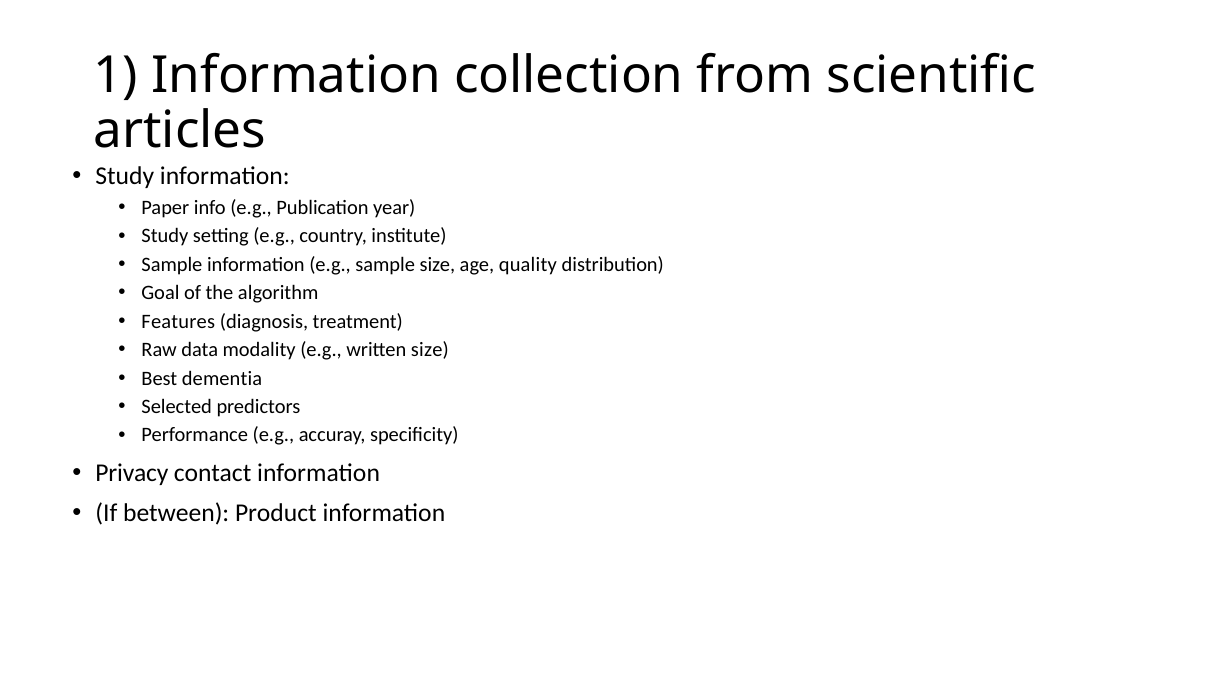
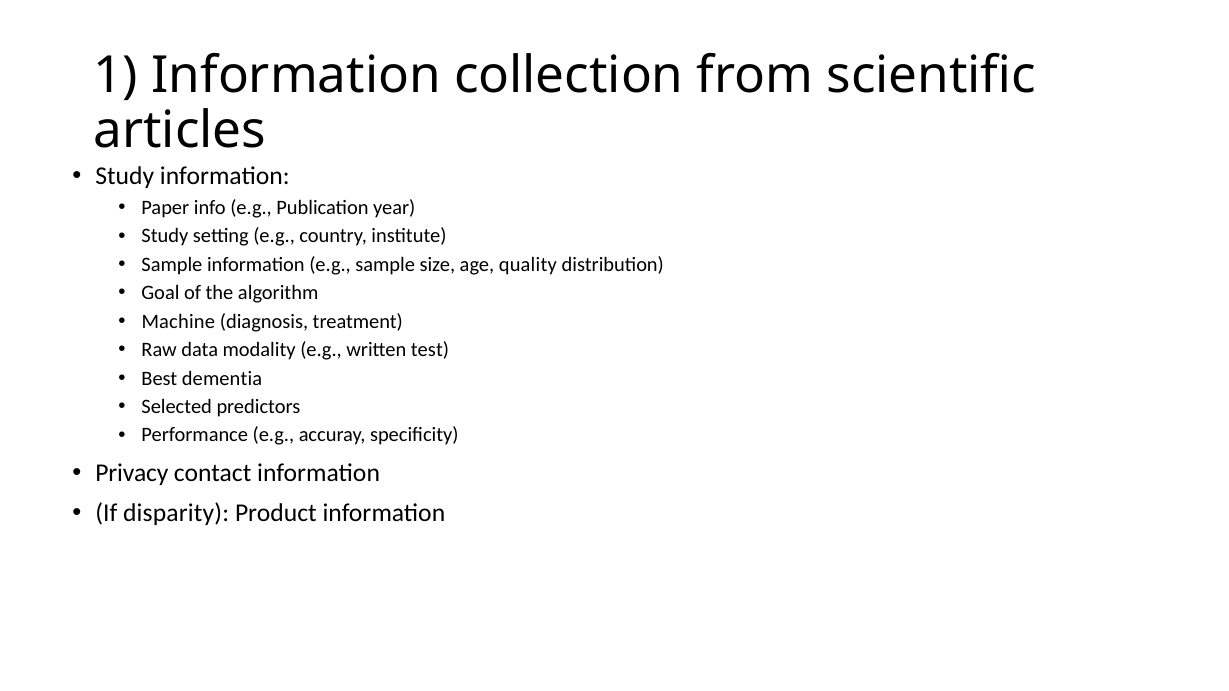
Features: Features -> Machine (178, 322)
written size: size -> test (430, 350)
between: between -> disparity (176, 514)
